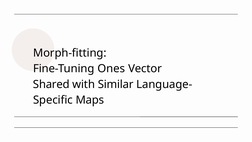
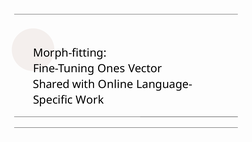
Similar: Similar -> Online (116, 84)
Maps: Maps -> Work (90, 100)
